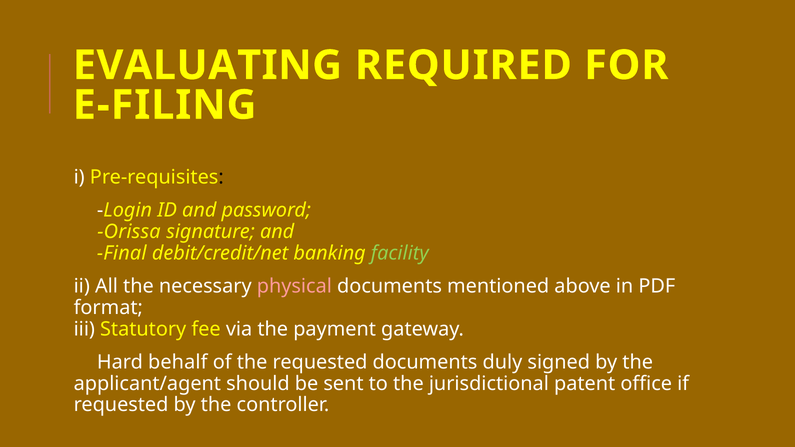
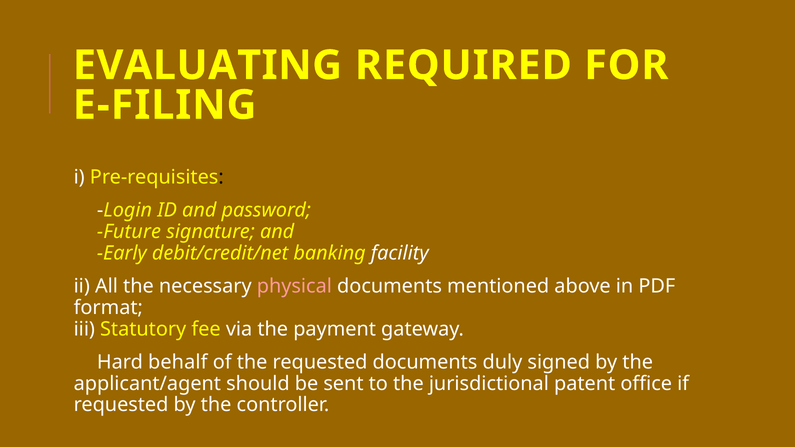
Orissa: Orissa -> Future (129, 232)
Final: Final -> Early (122, 253)
facility colour: light green -> white (400, 253)
